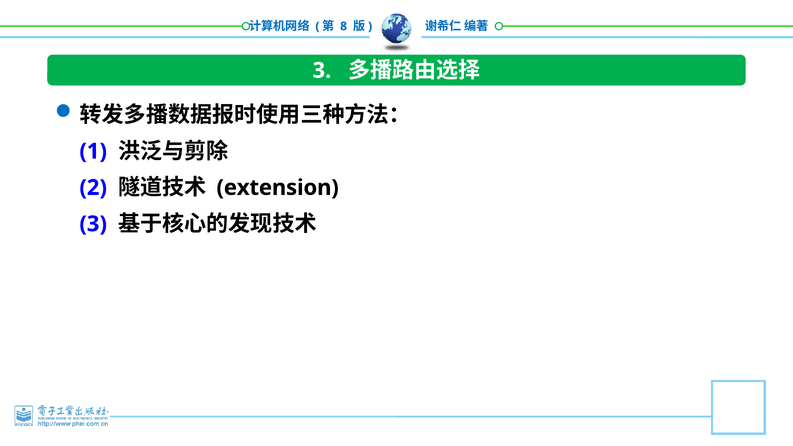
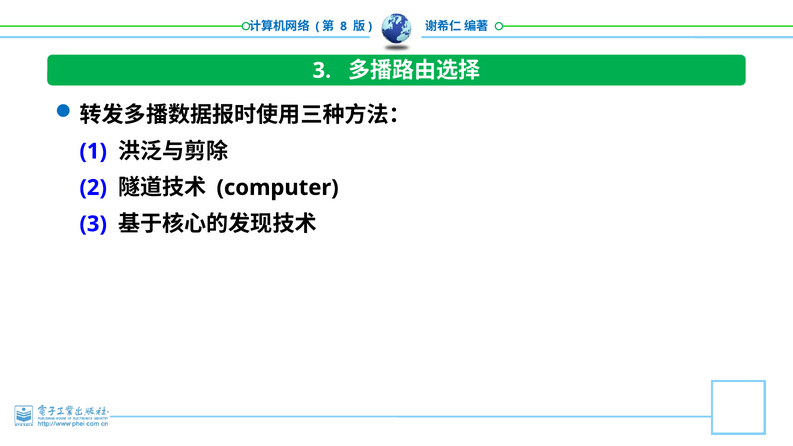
extension: extension -> computer (278, 188)
